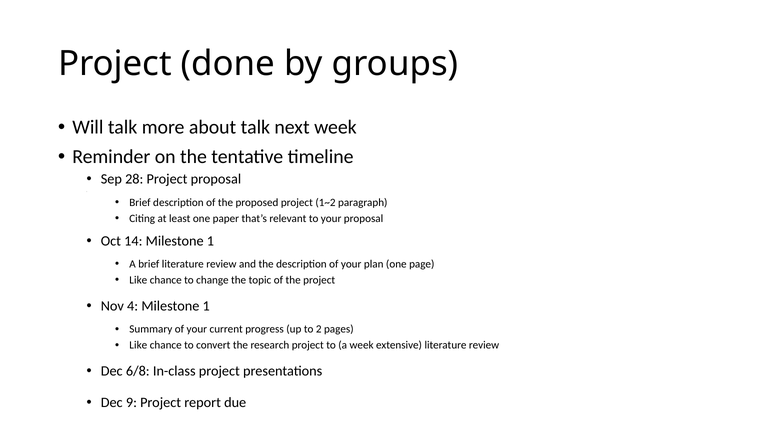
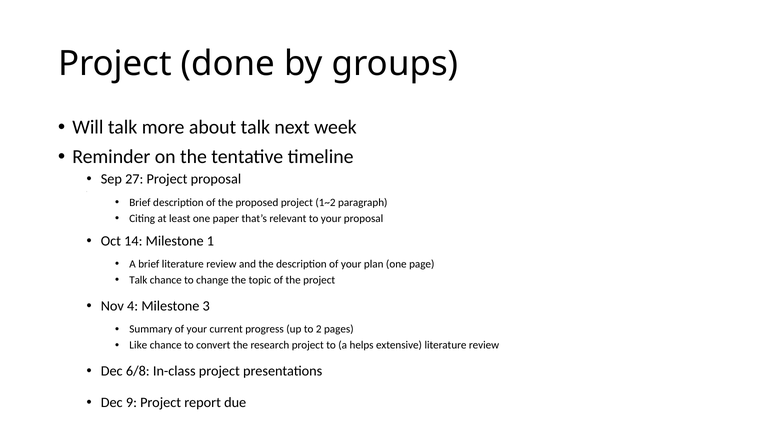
28: 28 -> 27 (134, 179)
Like: Like -> Talk (138, 280)
4 Milestone 1: 1 -> 3 (206, 306)
a week: week -> helps (362, 345)
